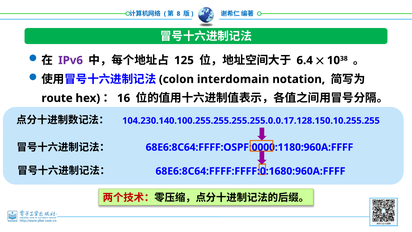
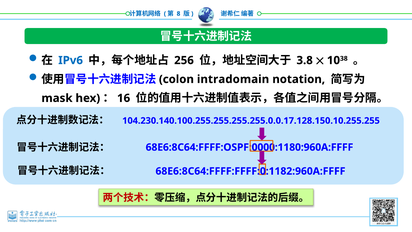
IPv6 colour: purple -> blue (71, 60)
125: 125 -> 256 (184, 60)
6.4: 6.4 -> 3.8 (305, 60)
interdomain: interdomain -> intradomain (233, 79)
route: route -> mask (57, 98)
68E6:8C64:FFFF:FFFF:0:1680:960A:FFFF: 68E6:8C64:FFFF:FFFF:0:1680:960A:FFFF -> 68E6:8C64:FFFF:FFFF:0:1182:960A:FFFF (250, 171)
